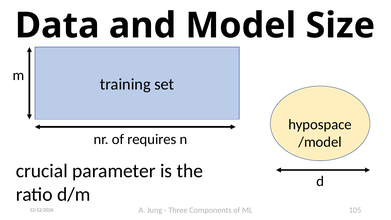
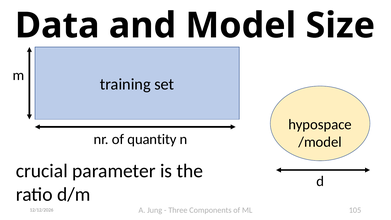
requires: requires -> quantity (152, 139)
